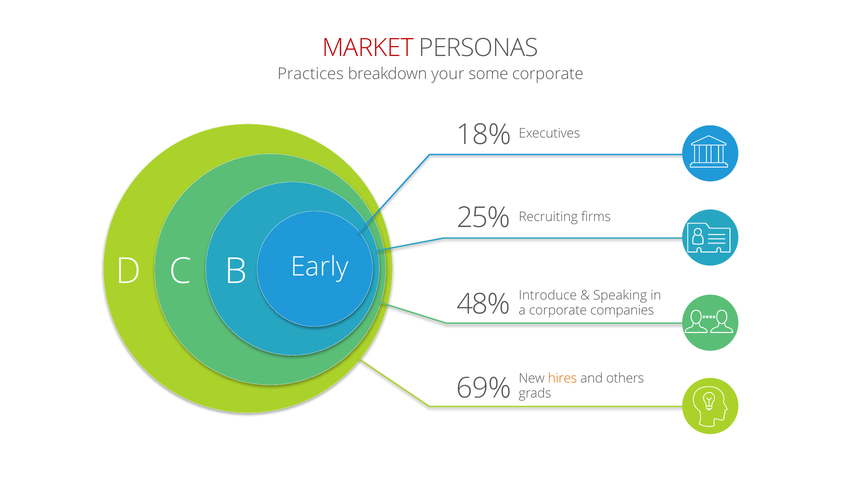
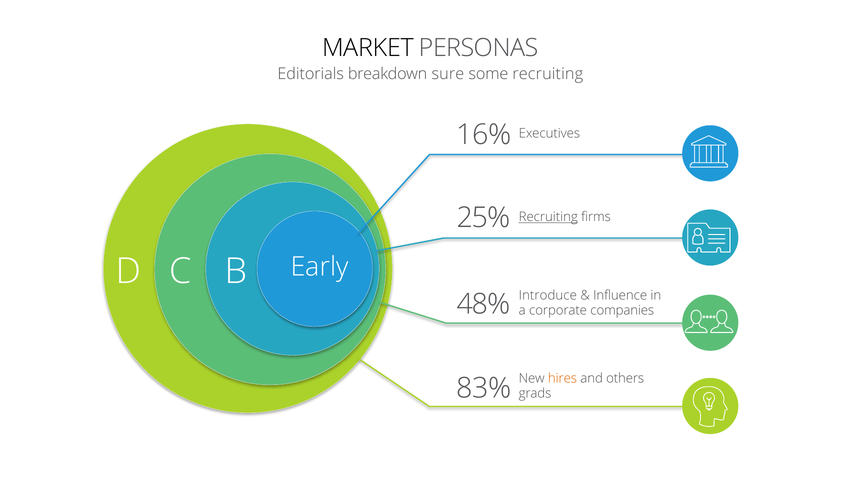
MARKET colour: red -> black (368, 48)
Practices: Practices -> Editorials (311, 74)
your: your -> sure (448, 74)
some corporate: corporate -> recruiting (548, 74)
18%: 18% -> 16% (484, 135)
Recruiting underline: none -> present (548, 217)
Speaking: Speaking -> Influence (620, 296)
69%: 69% -> 83% (484, 388)
